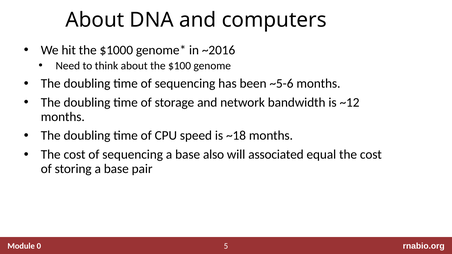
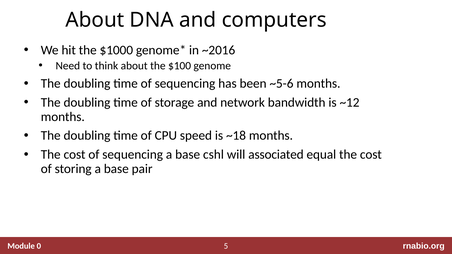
also: also -> cshl (213, 155)
